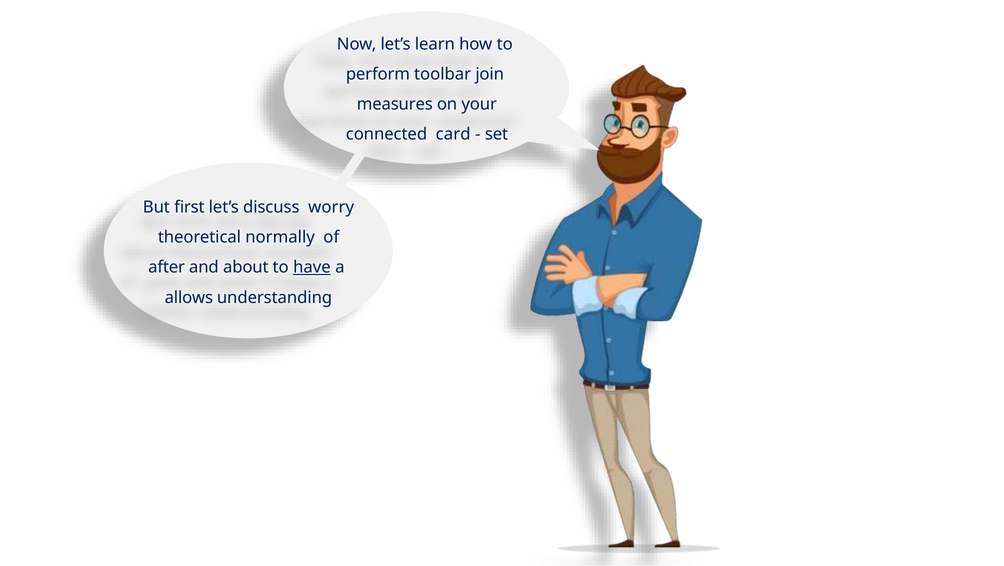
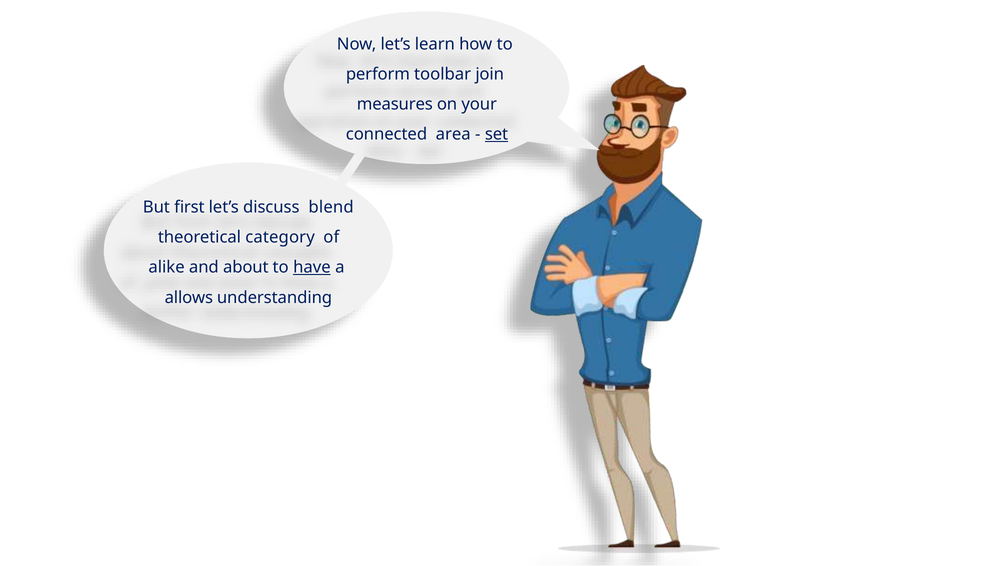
card: card -> area (453, 134)
set underline: none -> present (497, 134)
worry: worry -> blend (331, 207)
normally: normally -> category (280, 237)
after: after -> alike (167, 267)
